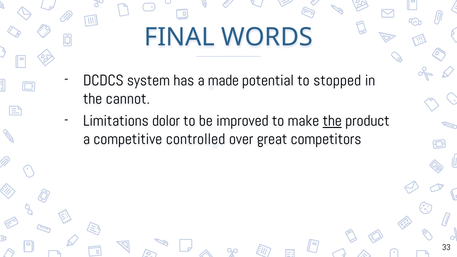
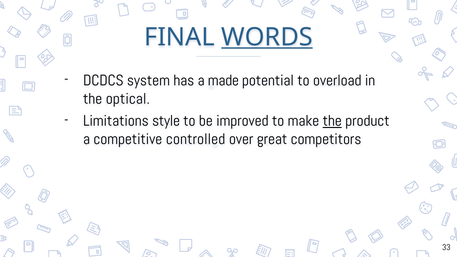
WORDS underline: none -> present (267, 37)
stopped: stopped -> overload (337, 81)
cannot: cannot -> optical (128, 99)
dolor: dolor -> style (166, 121)
